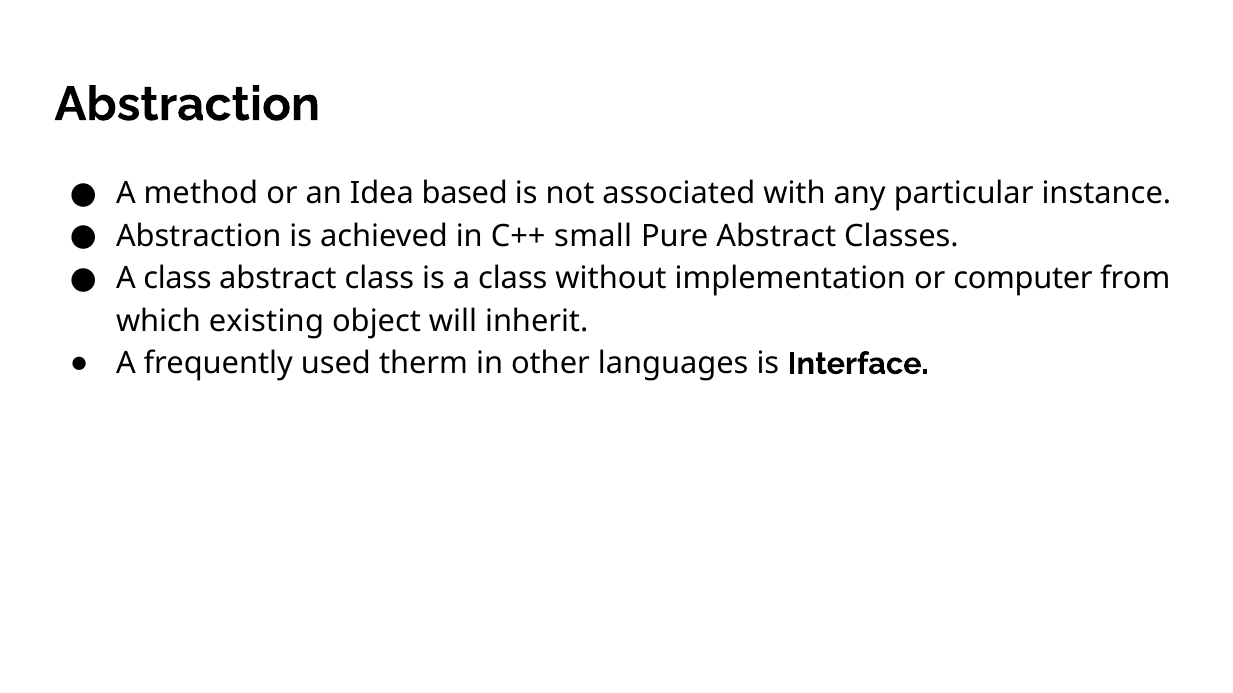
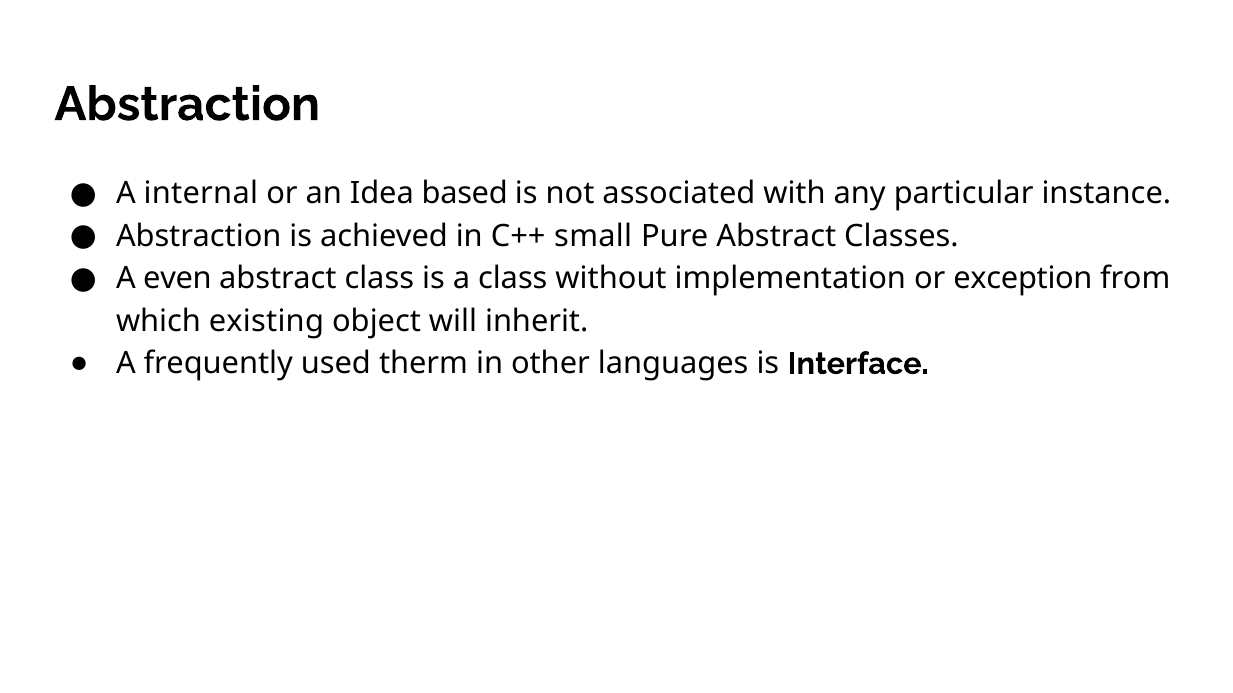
method: method -> internal (201, 194)
class: class -> even (177, 279)
computer: computer -> exception (1023, 279)
